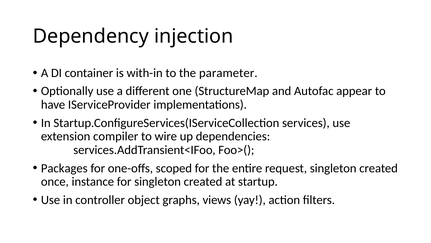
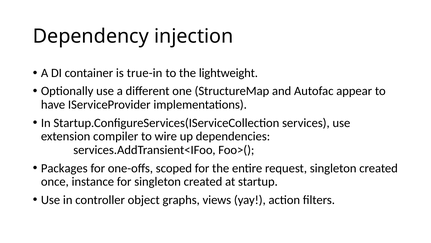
with-in: with-in -> true-in (145, 73)
parameter: parameter -> lightweight (228, 73)
